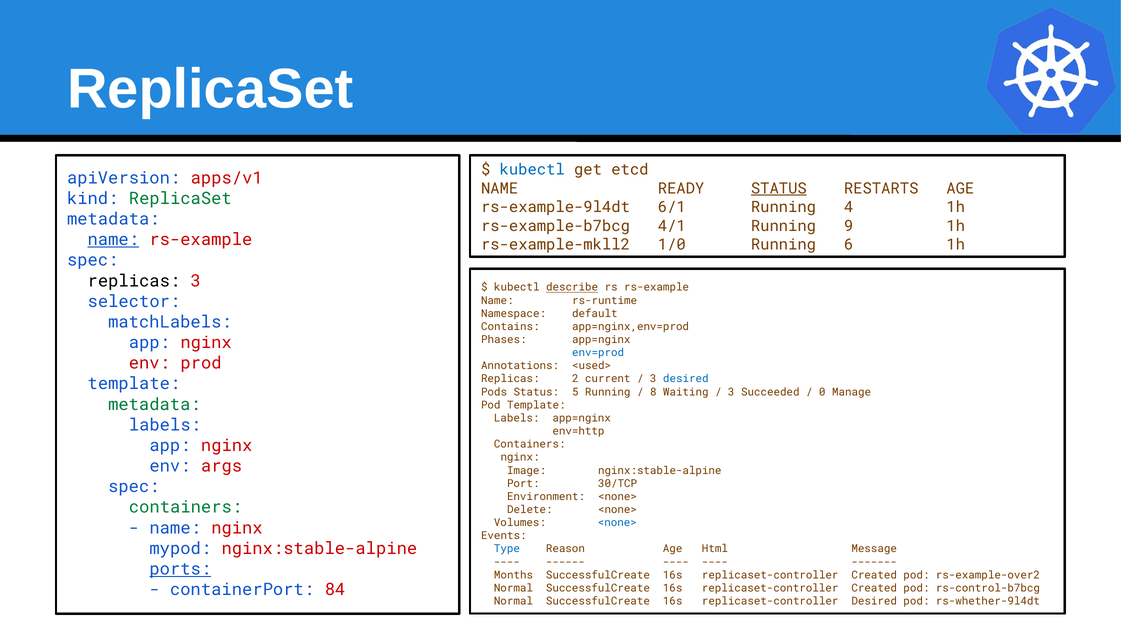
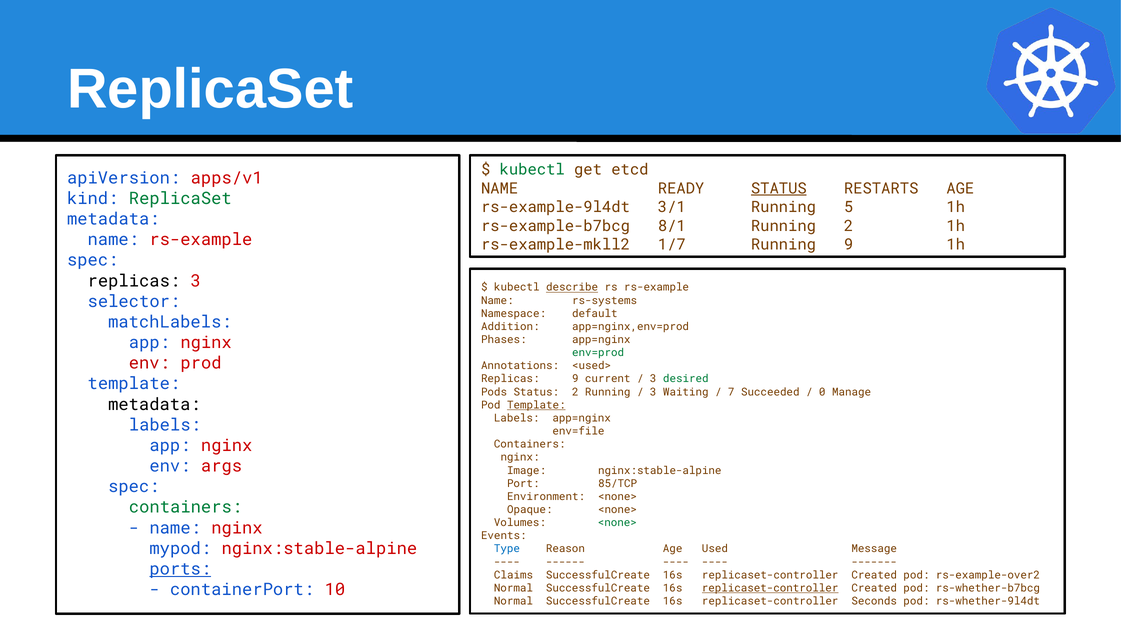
kubectl colour: blue -> green (532, 170)
6/1: 6/1 -> 3/1 (672, 207)
4: 4 -> 5 (849, 207)
4/1: 4/1 -> 8/1 (672, 226)
Running 9: 9 -> 2 (849, 226)
name underline: present -> none (113, 240)
1/0: 1/0 -> 1/7 (672, 244)
Running 6: 6 -> 9 (849, 244)
rs-runtime: rs-runtime -> rs-systems (605, 300)
Contains: Contains -> Addition (510, 326)
env=prod colour: blue -> green (598, 353)
Replicas 2: 2 -> 9 (575, 379)
desired colour: blue -> green (686, 379)
Status 5: 5 -> 2 (575, 392)
8: 8 -> 3 (653, 392)
3: 3 -> 7 (731, 392)
metadata colour: green -> black (154, 404)
Template underline: none -> present (536, 405)
env=http: env=http -> env=file (578, 431)
30/TCP: 30/TCP -> 85/TCP (618, 483)
Delete: Delete -> Opaque (530, 509)
<none> colour: blue -> green (617, 522)
Html: Html -> Used (715, 548)
Months: Months -> Claims (514, 575)
84: 84 -> 10 (335, 589)
replicaset-controller underline: none -> present (770, 588)
rs-control-b7bcg: rs-control-b7bcg -> rs-whether-b7bcg (988, 588)
replicaset-controller Desired: Desired -> Seconds (874, 601)
